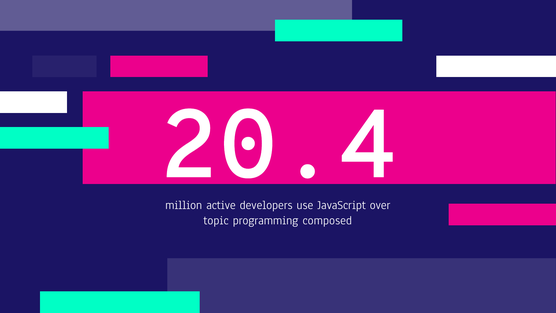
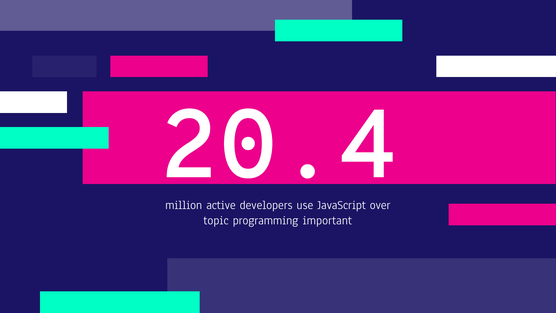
composed: composed -> important (327, 220)
